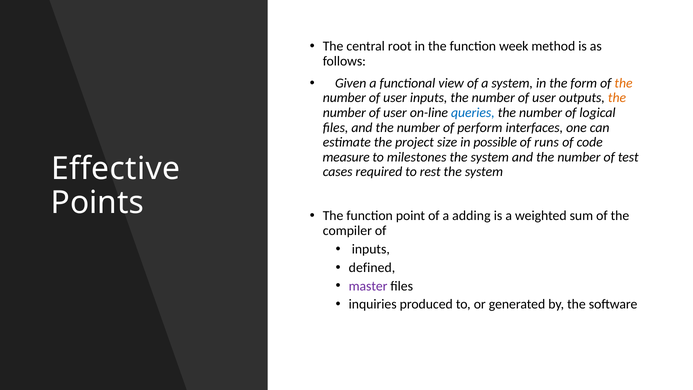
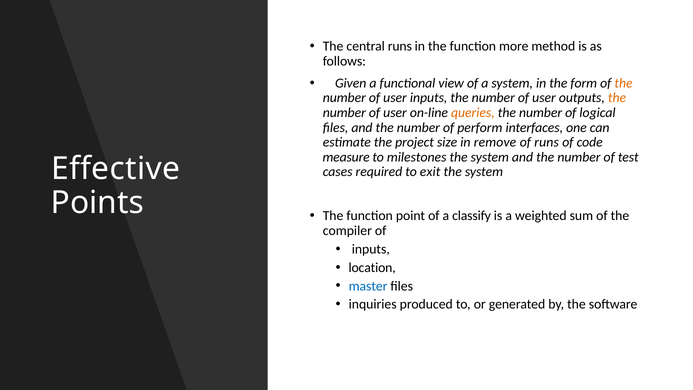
central root: root -> runs (400, 46)
week: week -> more (514, 46)
queries colour: blue -> orange (473, 113)
possible: possible -> remove (495, 142)
rest: rest -> exit (430, 172)
adding: adding -> classify (472, 216)
defined: defined -> location (372, 267)
master colour: purple -> blue (368, 286)
